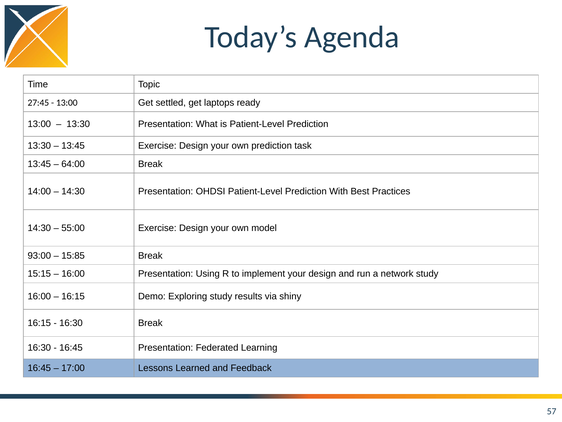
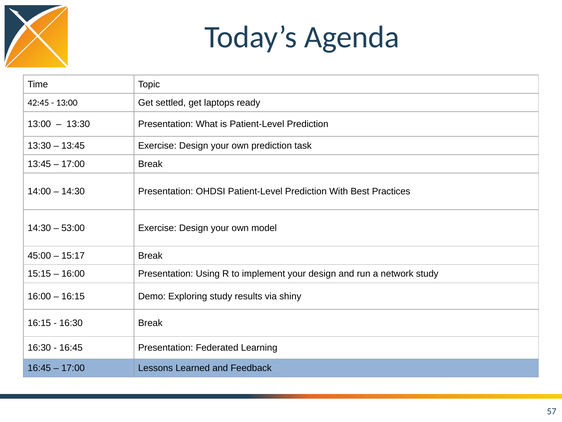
27:45: 27:45 -> 42:45 (38, 102)
64:00: 64:00 -> 17:00 (73, 164)
55:00: 55:00 -> 53:00 (73, 228)
93:00: 93:00 -> 45:00 (39, 255)
15:85: 15:85 -> 15:17 (73, 255)
